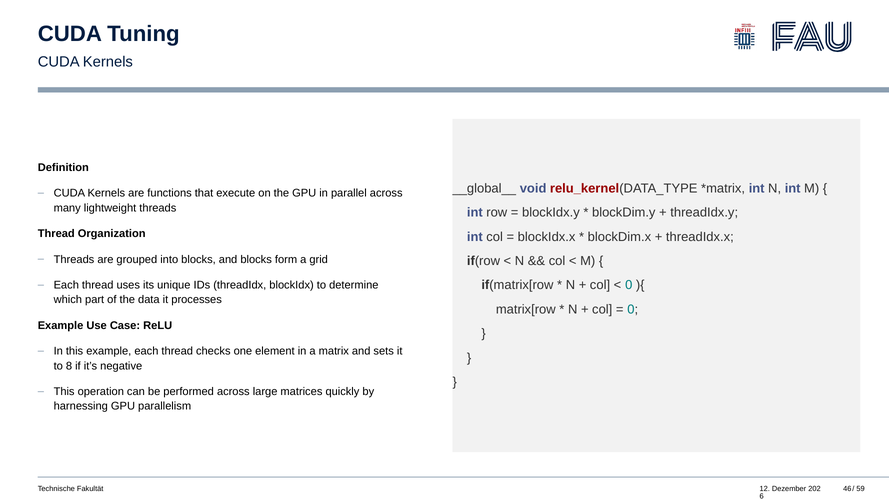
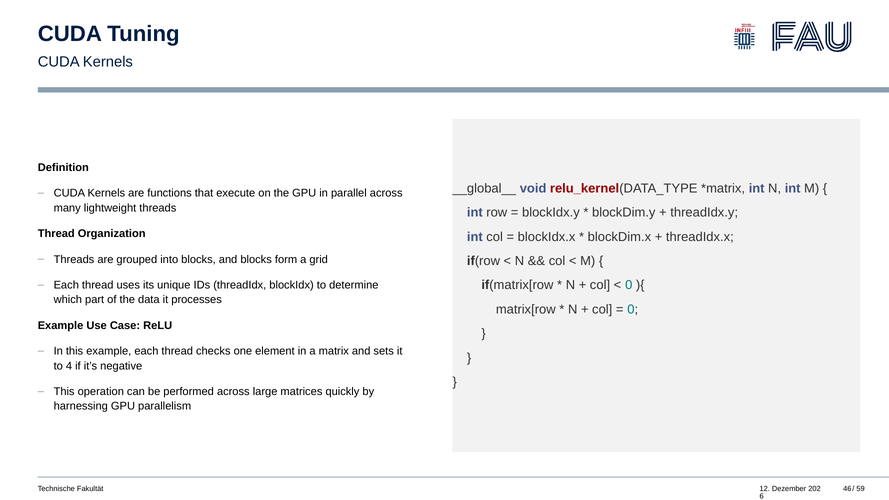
8: 8 -> 4 (69, 366)
